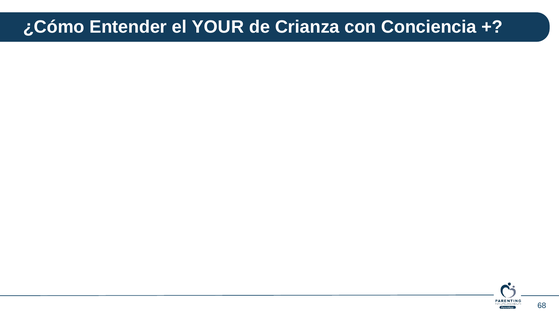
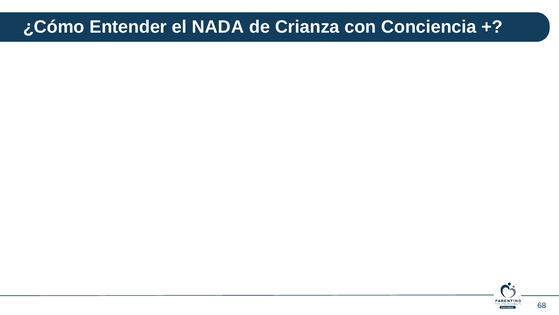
YOUR: YOUR -> NADA (218, 27)
